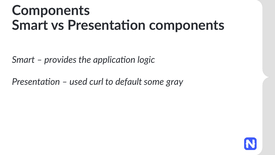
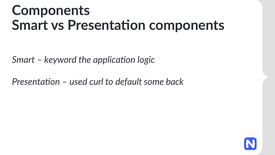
provides: provides -> keyword (60, 60)
gray: gray -> back (175, 82)
